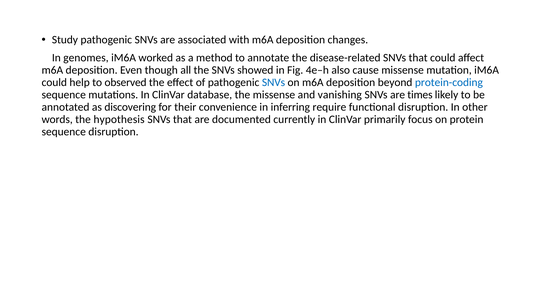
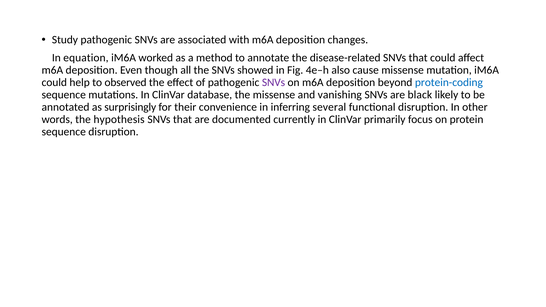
genomes: genomes -> equation (86, 58)
SNVs colour: blue -> purple (274, 82)
times: times -> black (420, 95)
discovering: discovering -> surprisingly (130, 107)
require: require -> several (329, 107)
